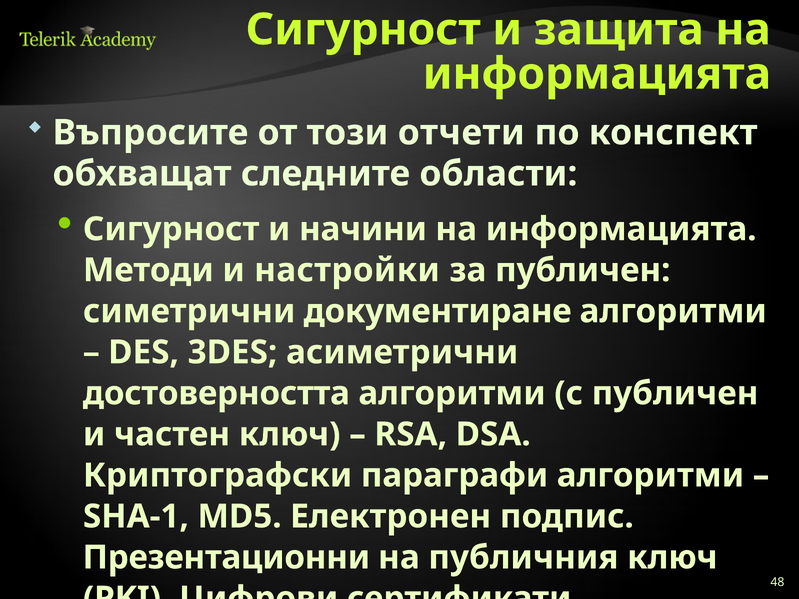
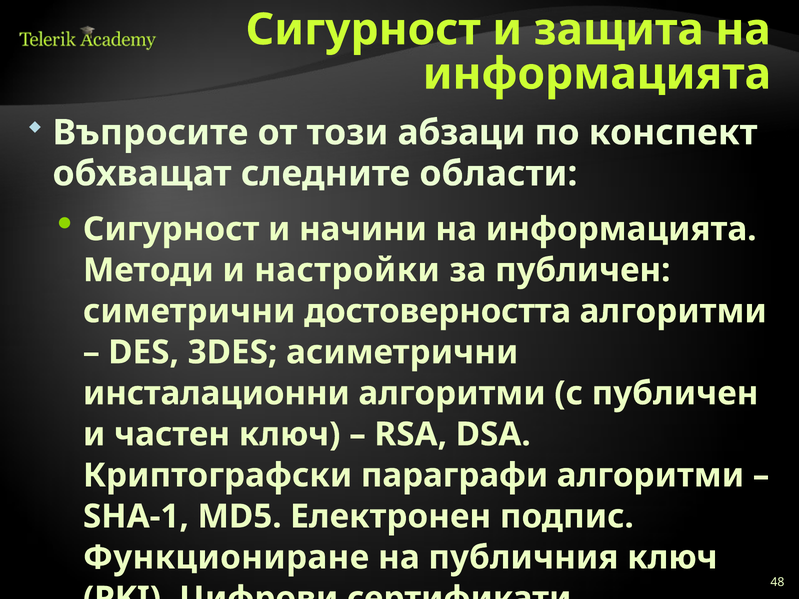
отчети: отчети -> абзаци (462, 133)
документиране: документиране -> достоверността (438, 311)
достоверността: достоверността -> инсталационни (216, 394)
Презентационни: Презентационни -> Функциониране (226, 558)
